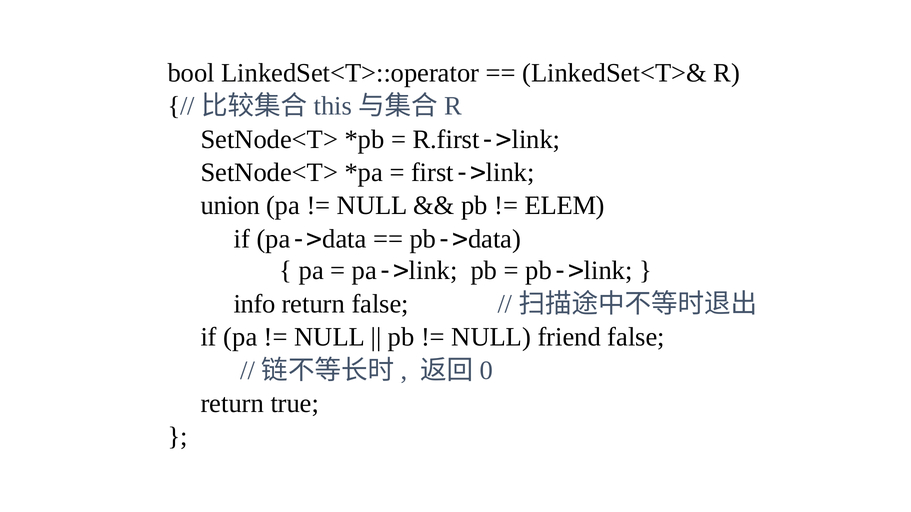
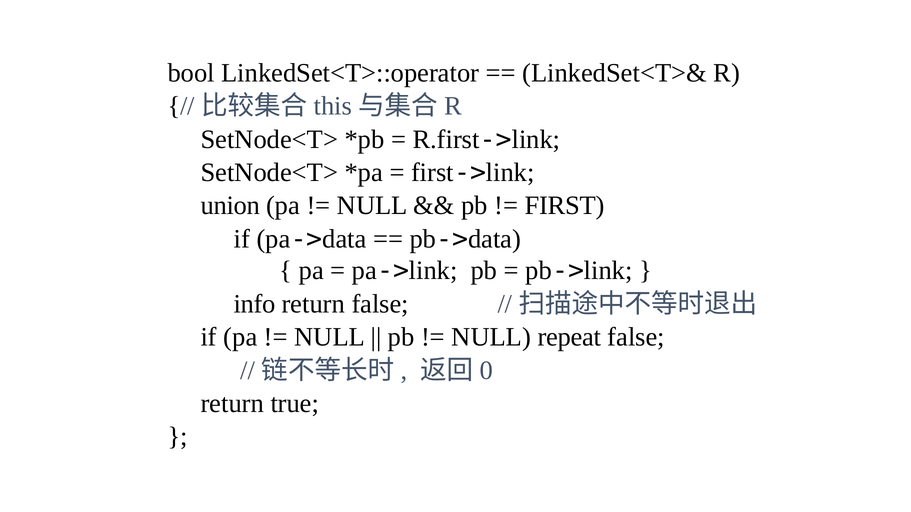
ELEM: ELEM -> FIRST (565, 206)
friend: friend -> repeat (569, 337)
